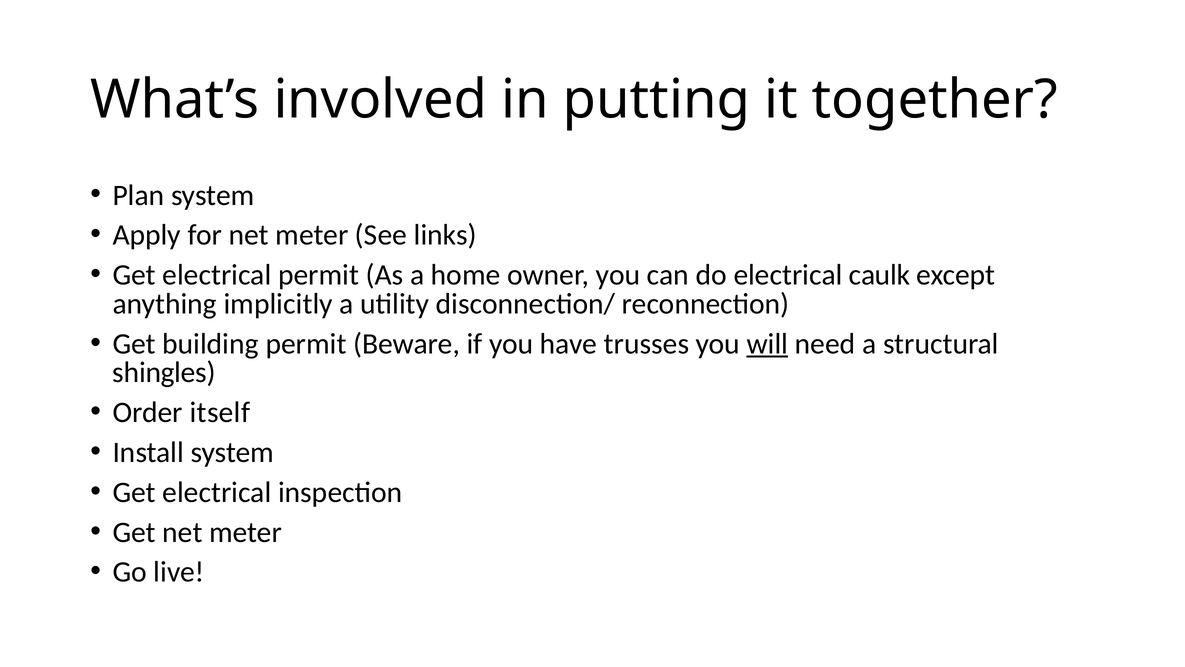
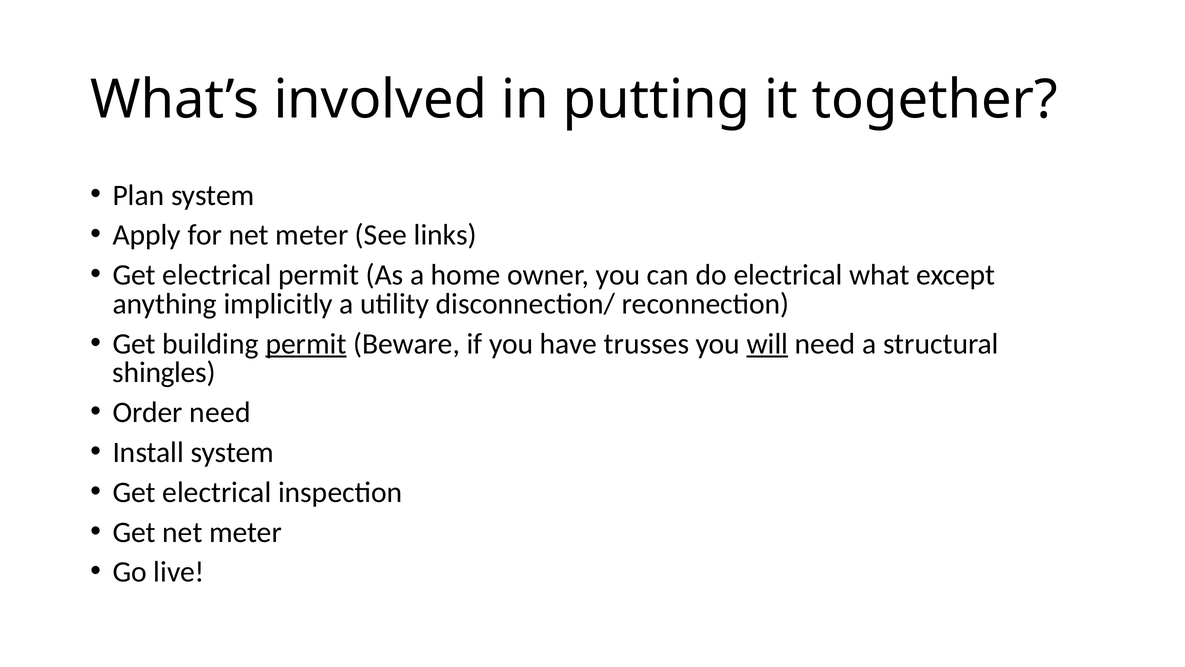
caulk: caulk -> what (879, 275)
permit underline: none -> present (306, 344)
Order itself: itself -> need (220, 412)
